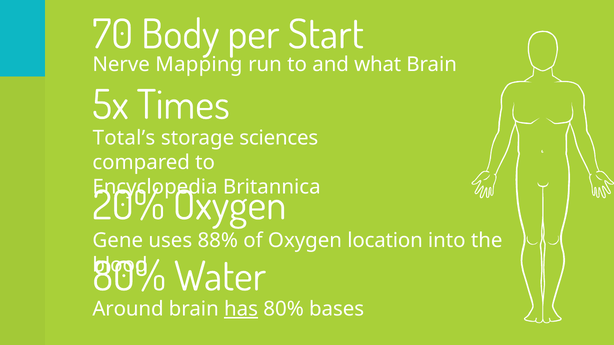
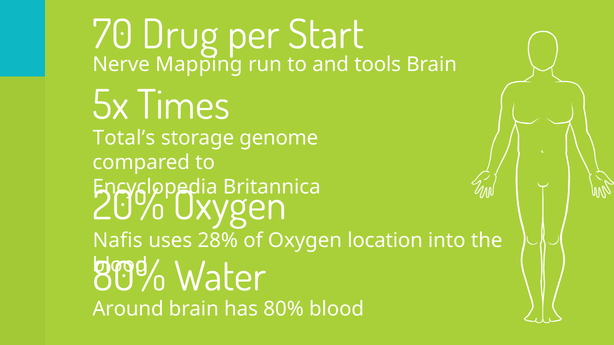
Body: Body -> Drug (180, 35)
what: what -> tools (378, 65)
sciences: sciences -> genome (279, 138)
Gene: Gene -> Nafis (118, 241)
88%: 88% -> 28% (218, 241)
has underline: present -> none (241, 309)
80% bases: bases -> blood (337, 309)
